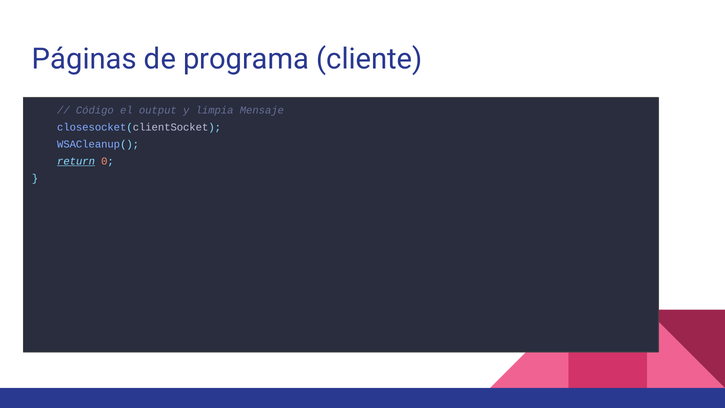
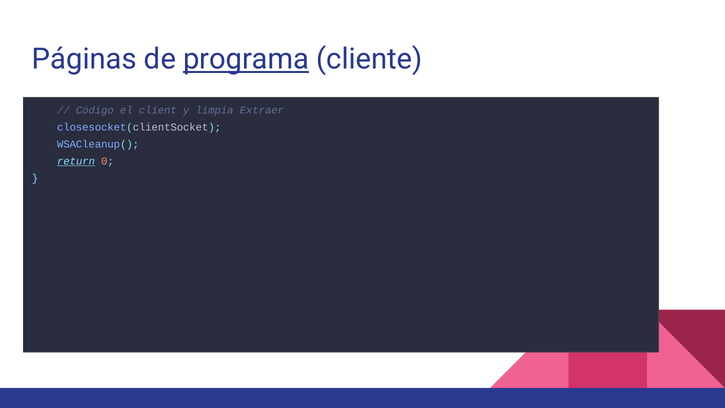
programa underline: none -> present (246, 59)
output: output -> client (158, 110)
Mensaje: Mensaje -> Extraer (262, 110)
